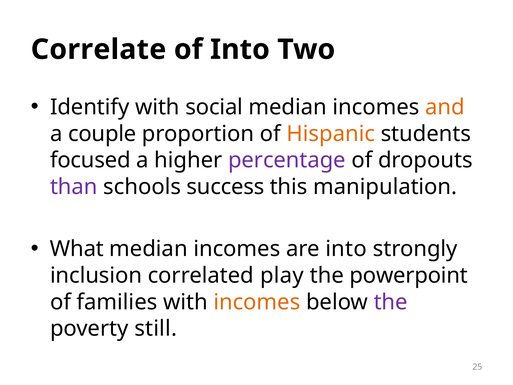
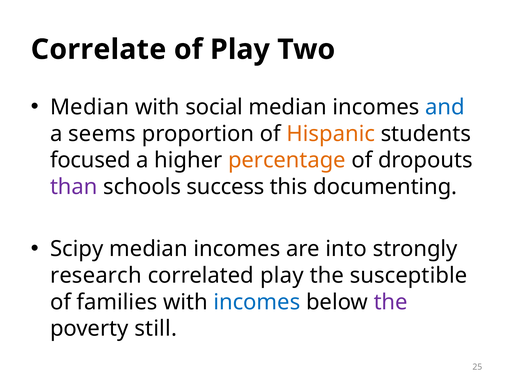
of Into: Into -> Play (240, 49)
Identify: Identify -> Median (90, 107)
and colour: orange -> blue (445, 107)
couple: couple -> seems (102, 134)
percentage colour: purple -> orange (287, 160)
manipulation: manipulation -> documenting (385, 187)
What: What -> Scipy (77, 249)
inclusion: inclusion -> research (96, 275)
powerpoint: powerpoint -> susceptible (409, 275)
incomes colour: orange -> blue (257, 302)
